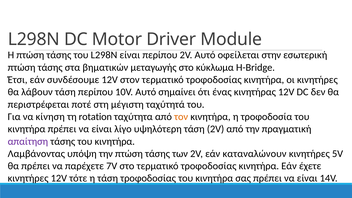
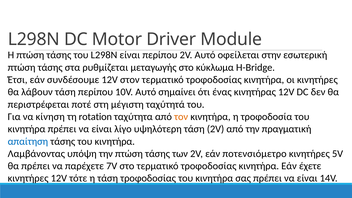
βηματικών: βηματικών -> ρυθμίζεται (105, 67)
απαίτηση colour: purple -> blue (28, 141)
καταναλώνουν: καταναλώνουν -> ποτενσιόμετρο (255, 154)
